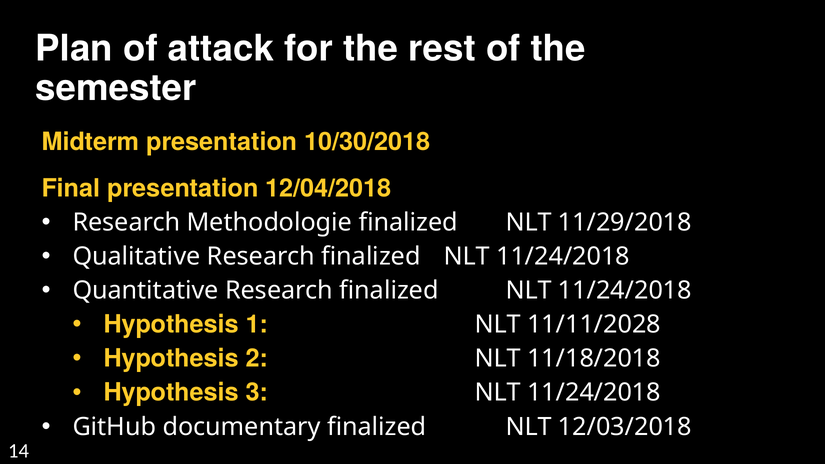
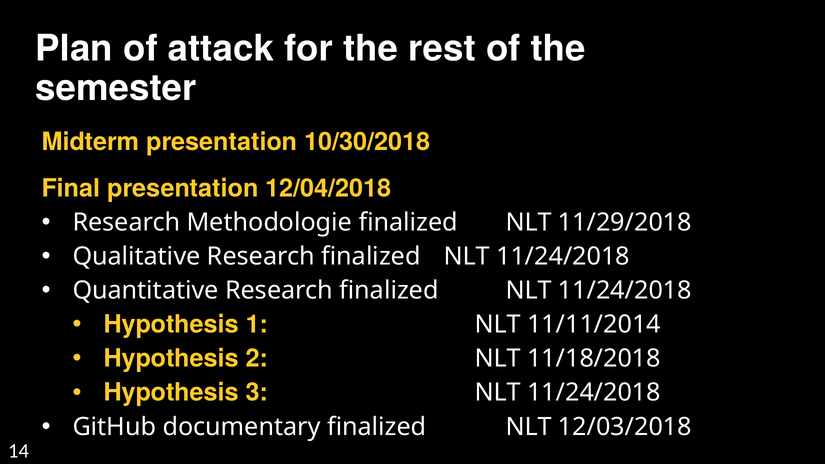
11/11/2028: 11/11/2028 -> 11/11/2014 (594, 325)
